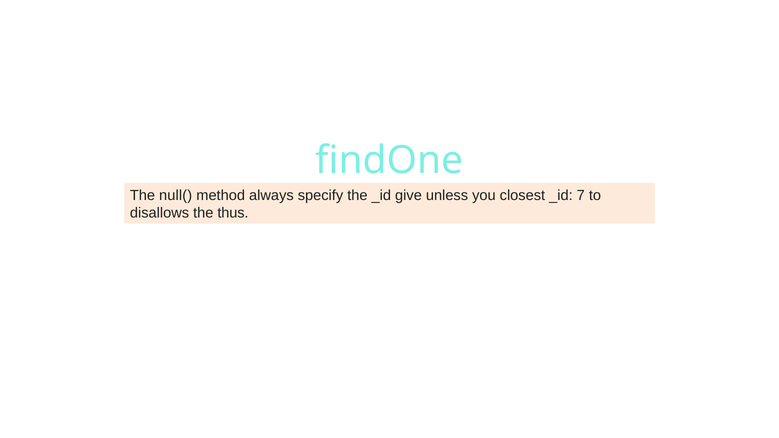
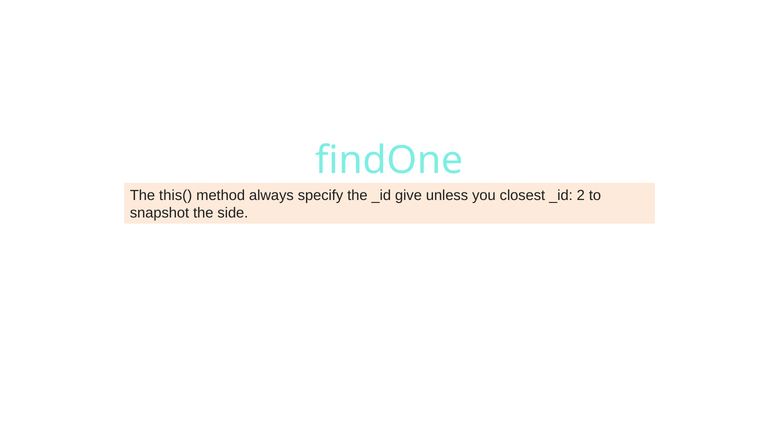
null(: null( -> this( (176, 196)
7: 7 -> 2 (581, 196)
disallows: disallows -> snapshot (160, 213)
thus: thus -> side (233, 213)
